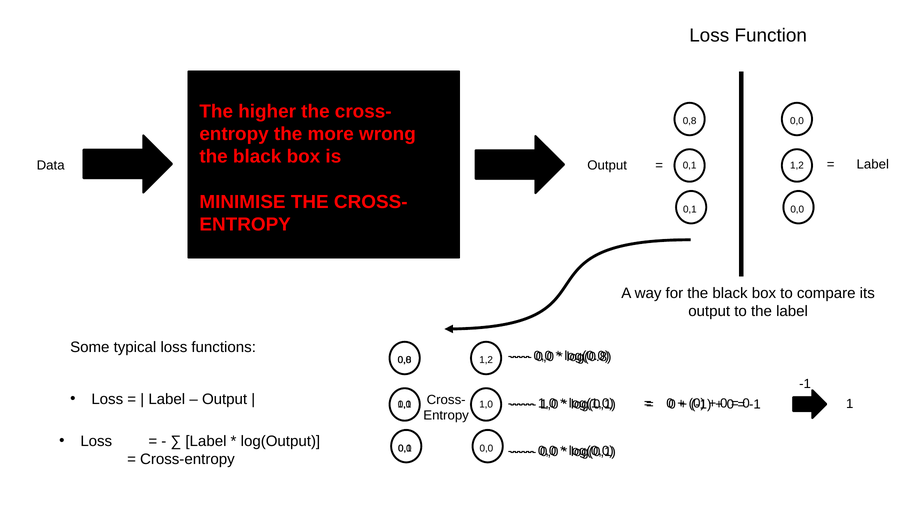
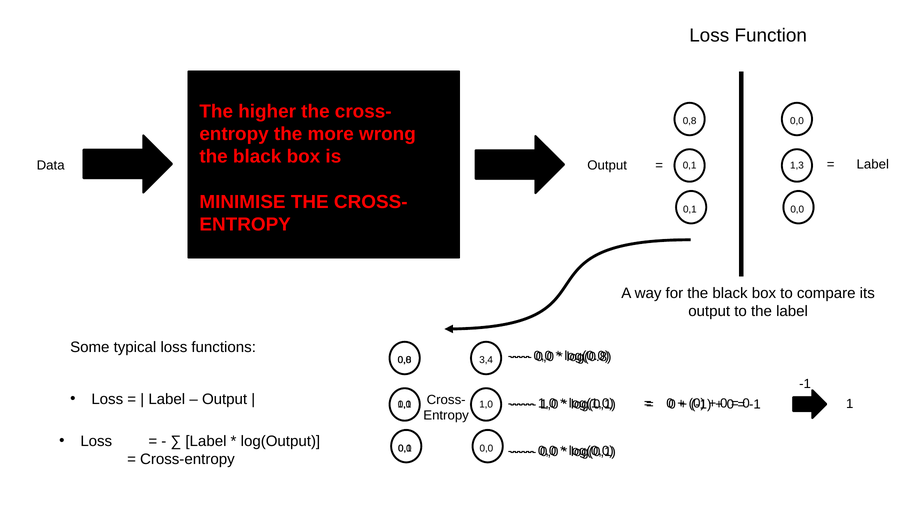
1,2: 1,2 -> 1,3 (797, 166)
1,2: 1,2 -> 3,4 (486, 360)
